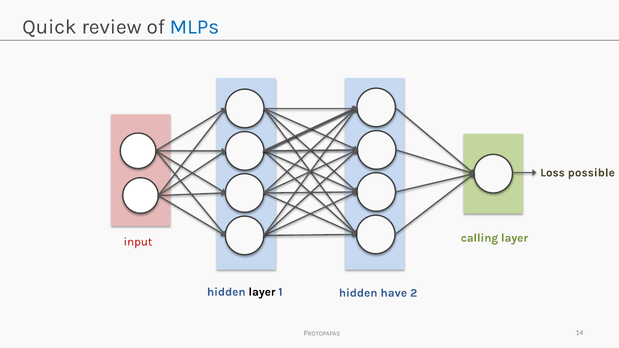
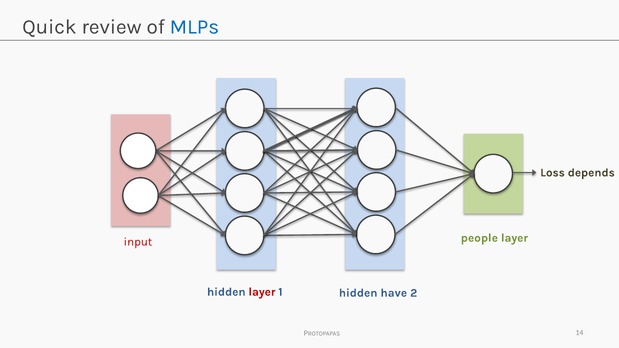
possible: possible -> depends (591, 173)
calling: calling -> people (479, 238)
layer colour: black -> red (262, 292)
